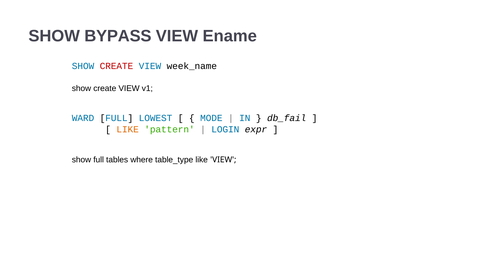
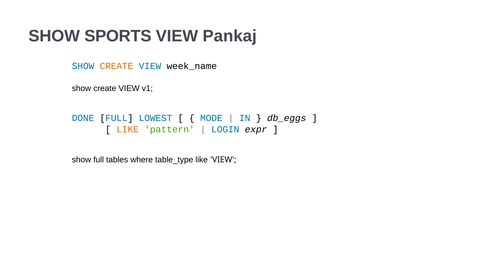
BYPASS: BYPASS -> SPORTS (118, 36)
Ename: Ename -> Pankaj (230, 36)
CREATE colour: red -> orange (116, 66)
WARD: WARD -> DONE (83, 118)
db_fail: db_fail -> db_eggs (287, 118)
